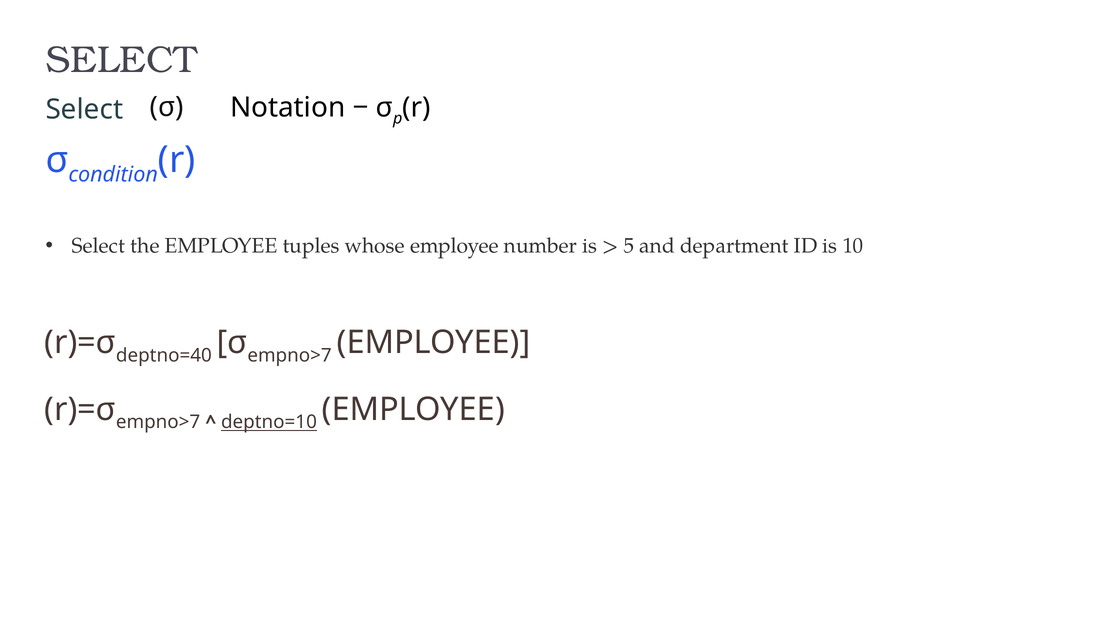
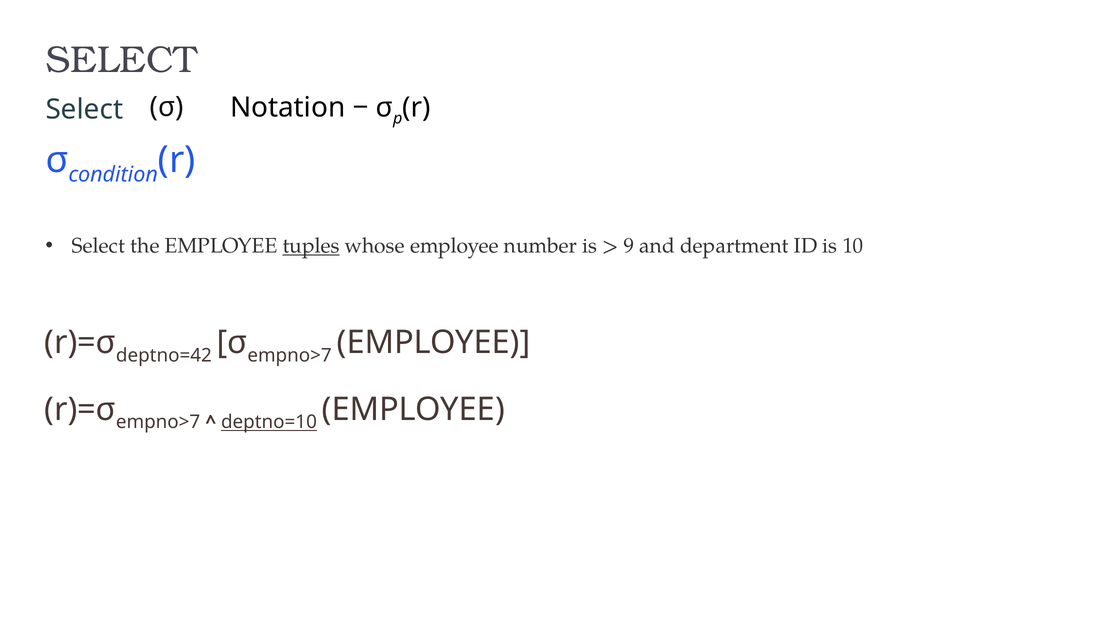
tuples underline: none -> present (311, 246)
5: 5 -> 9 (629, 246)
deptno=40: deptno=40 -> deptno=42 (164, 355)
